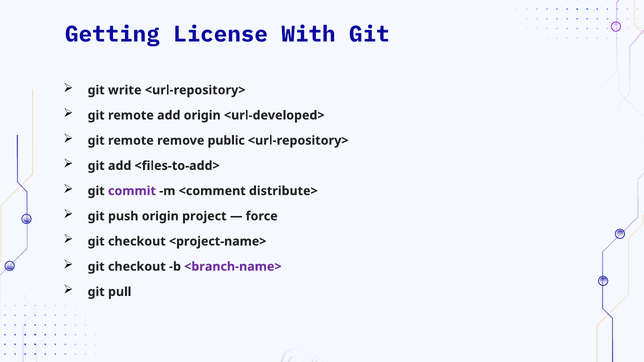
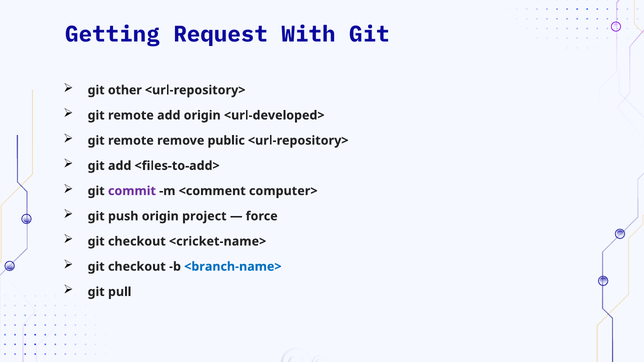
License: License -> Request (221, 35)
write: write -> other (125, 90)
distribute>: distribute> -> computer> (283, 191)
<project-name>: <project-name> -> <cricket-name> (218, 242)
<branch-name> colour: purple -> blue (233, 267)
